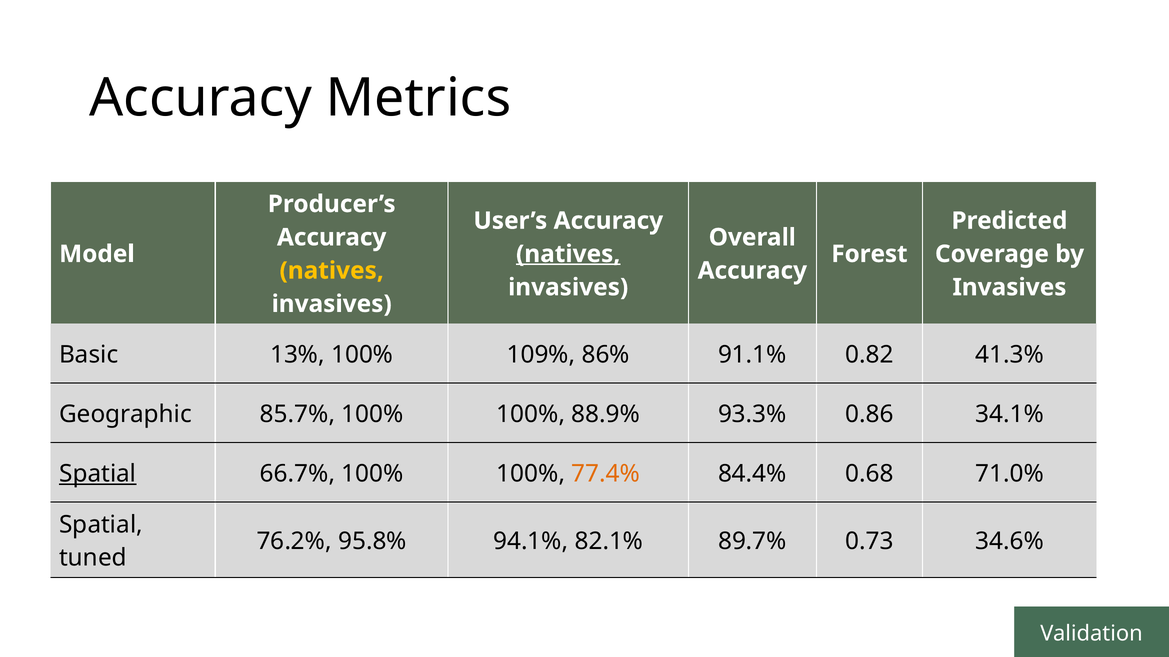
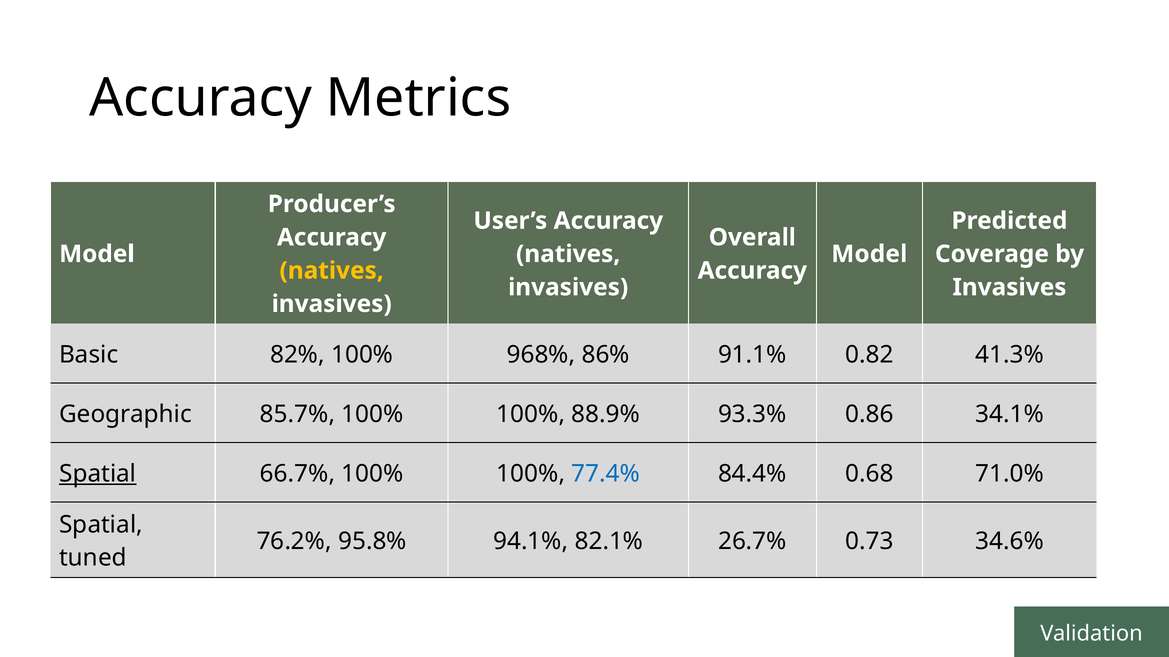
natives underline: present -> none (568, 254)
Forest: Forest -> Model (869, 254)
13%: 13% -> 82% (297, 355)
109%: 109% -> 968% (541, 355)
77.4% colour: orange -> blue (606, 474)
89.7%: 89.7% -> 26.7% (752, 542)
